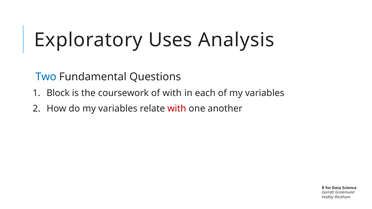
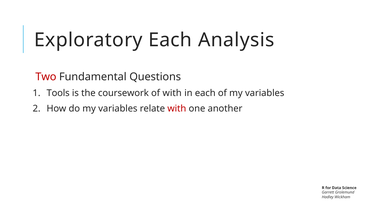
Exploratory Uses: Uses -> Each (170, 40)
Two colour: blue -> red (46, 77)
Block: Block -> Tools (58, 93)
